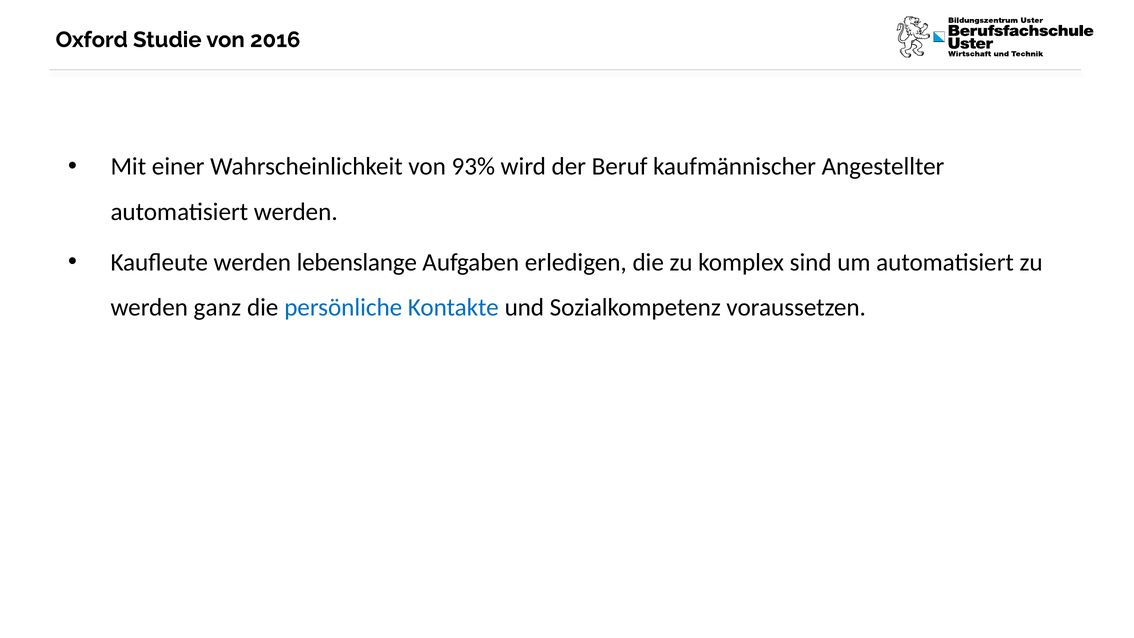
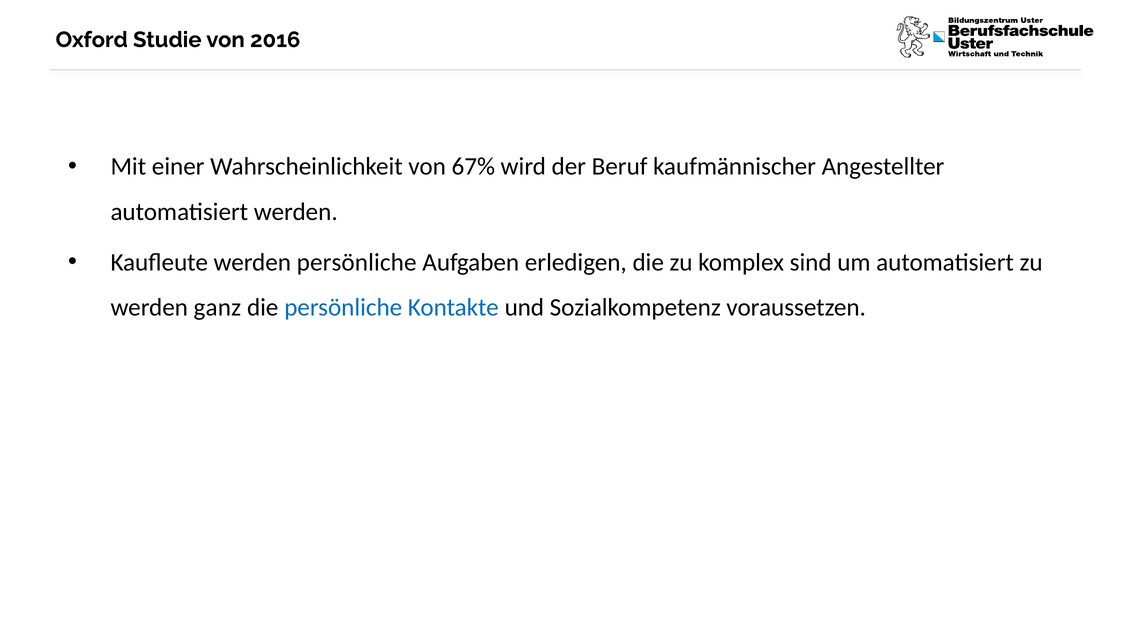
93%: 93% -> 67% (473, 167)
werden lebenslange: lebenslange -> persönliche (357, 262)
